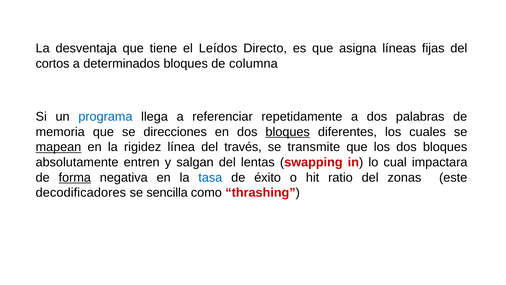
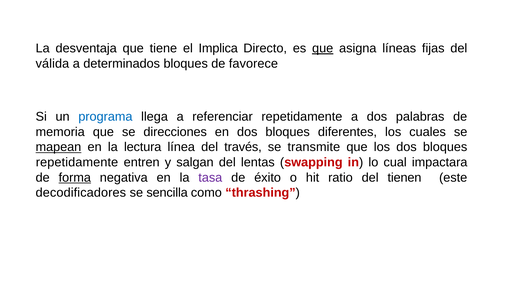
Leídos: Leídos -> Implica (218, 48)
que underline: none -> present (323, 48)
cortos: cortos -> válida (52, 63)
columna: columna -> favorece (253, 63)
bloques underline: present -> none (288, 132)
rigidez: rigidez -> lectura (143, 147)
absolutamente: absolutamente -> repetidamente (77, 162)
tasa colour: blue -> purple (210, 177)
zonas: zonas -> tienen (404, 177)
